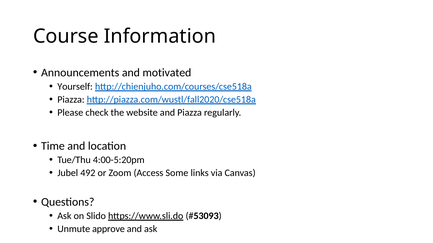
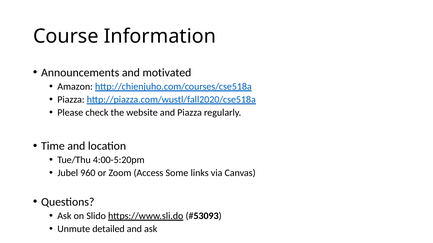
Yourself: Yourself -> Amazon (75, 87)
492: 492 -> 960 (88, 173)
approve: approve -> detailed (109, 229)
